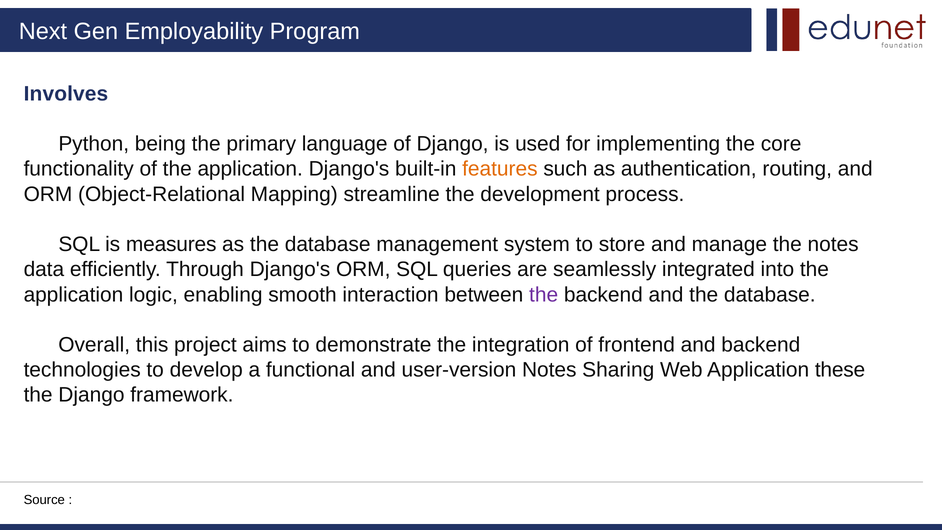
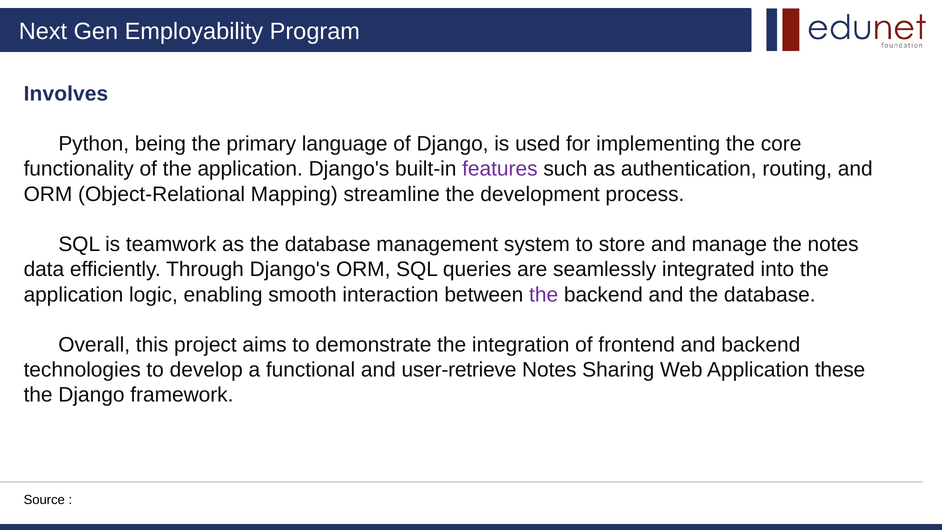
features colour: orange -> purple (500, 169)
measures: measures -> teamwork (171, 244)
user-version: user-version -> user-retrieve (459, 370)
